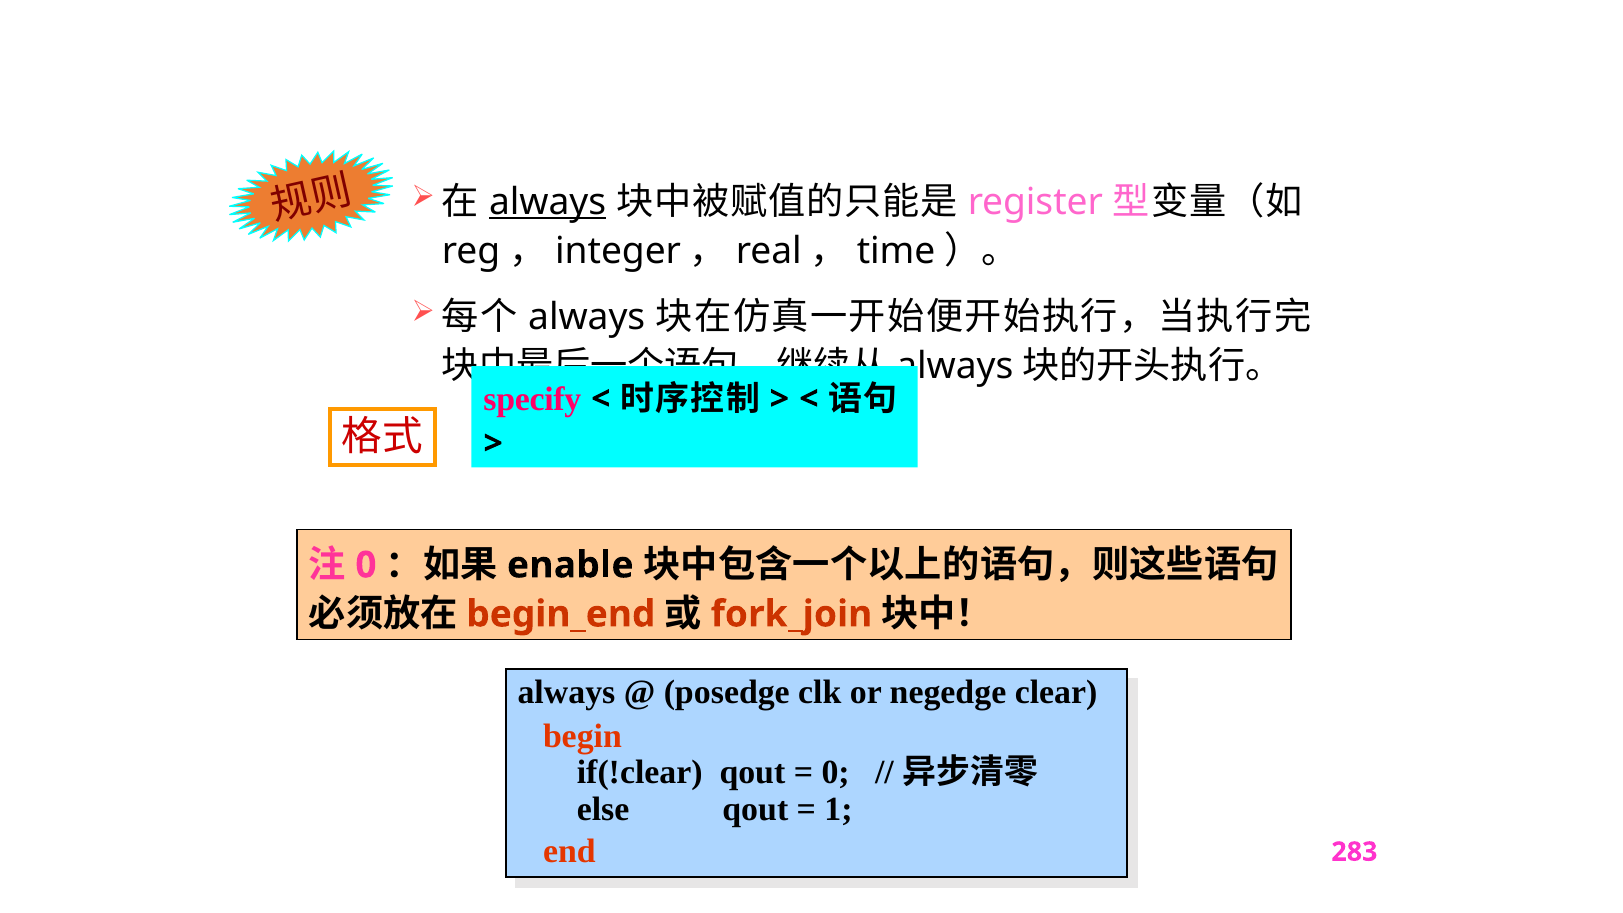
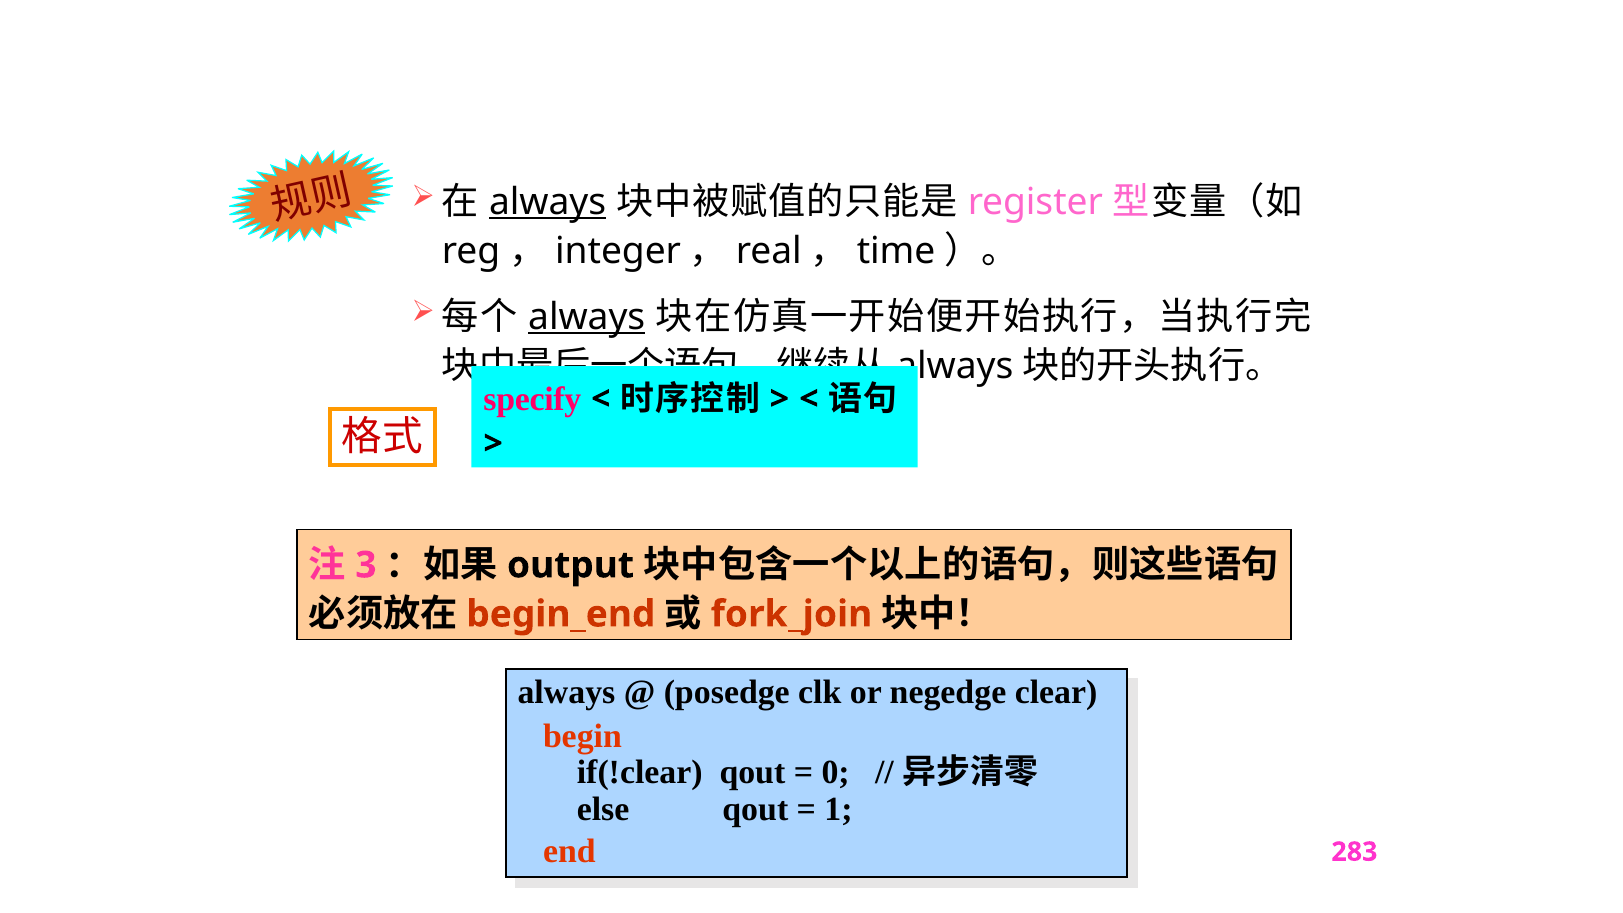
always underline: none -> present (587, 317)
0: 0 -> 3 (366, 565)
enable: enable -> output (570, 565)
